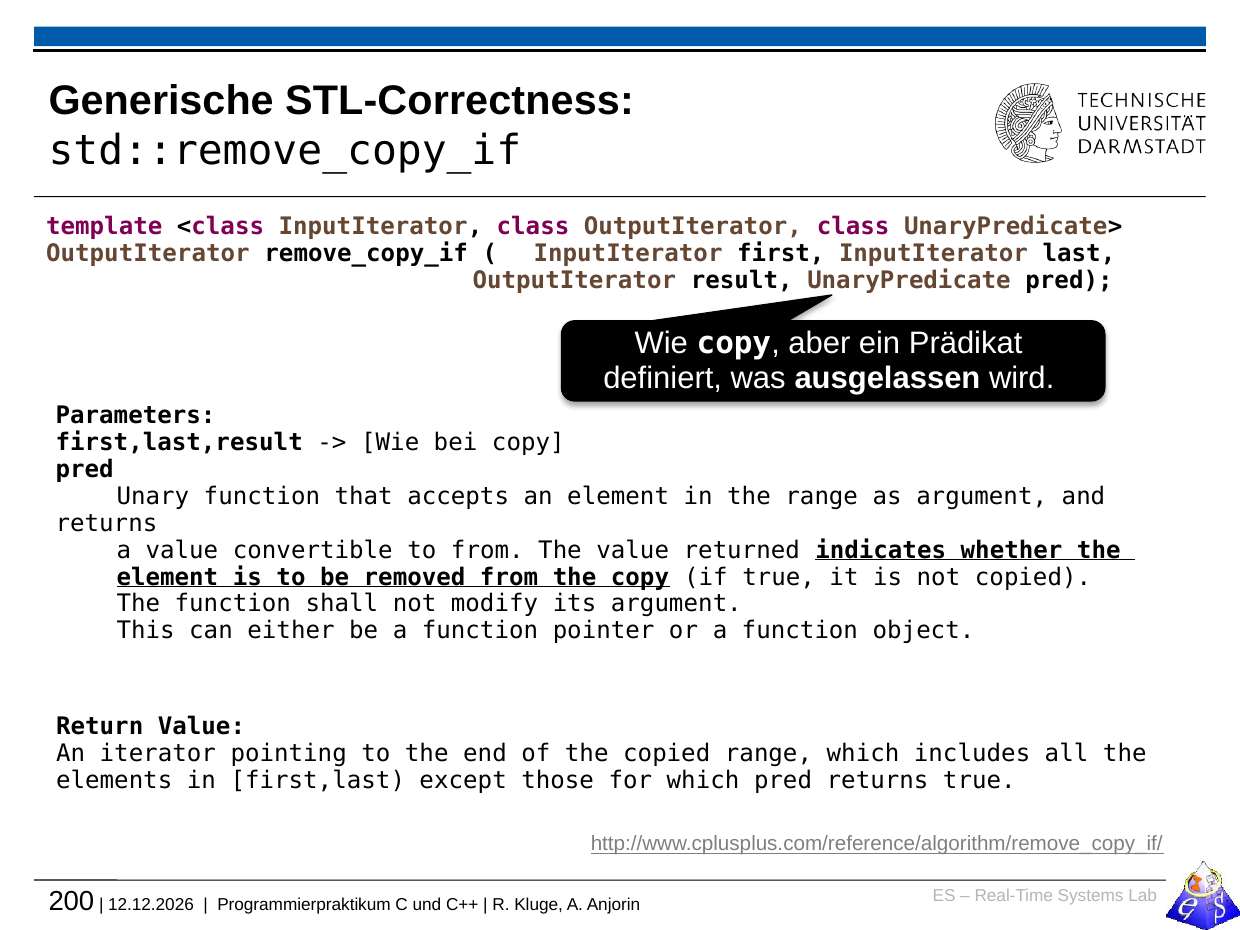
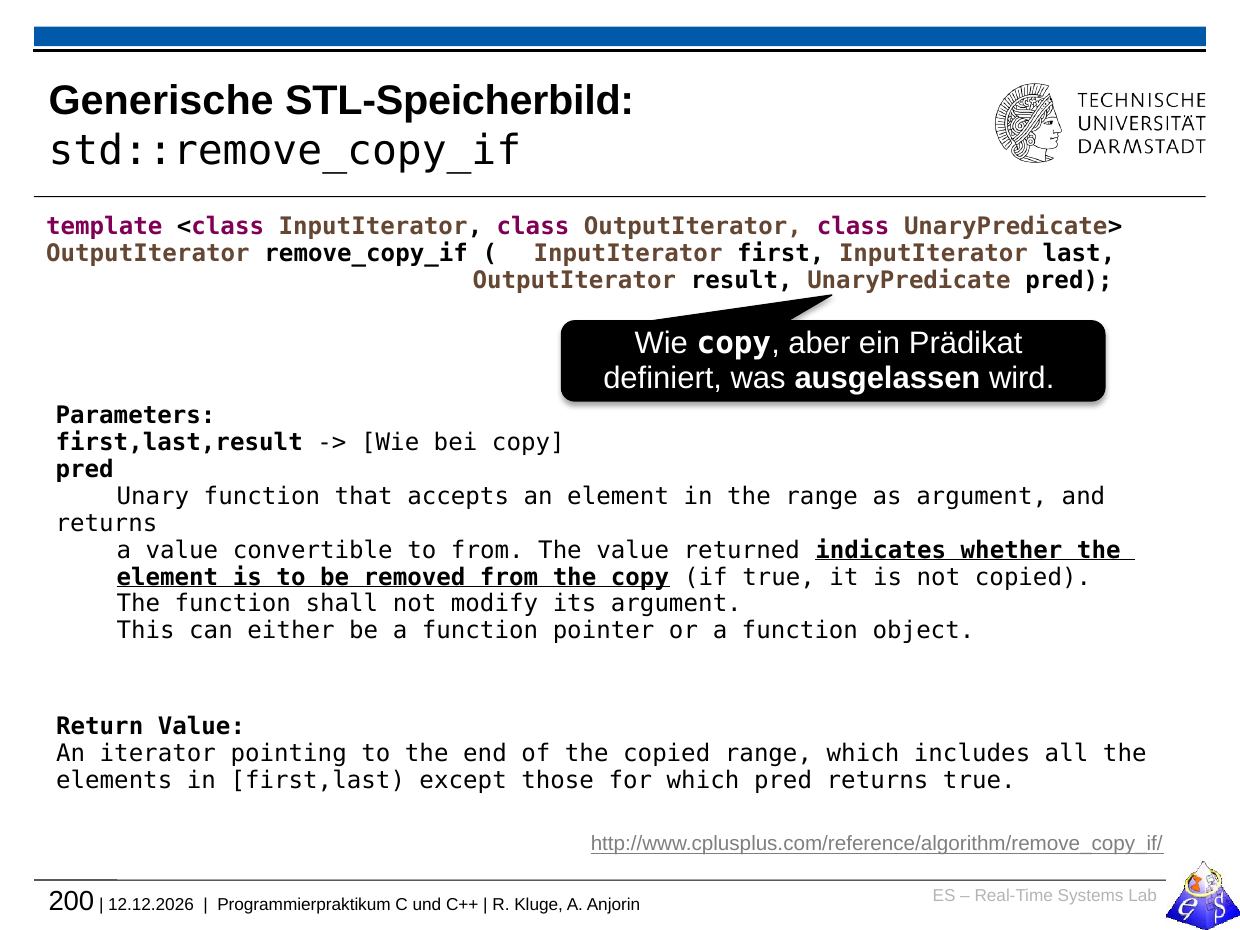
STL-Correctness: STL-Correctness -> STL-Speicherbild (460, 101)
